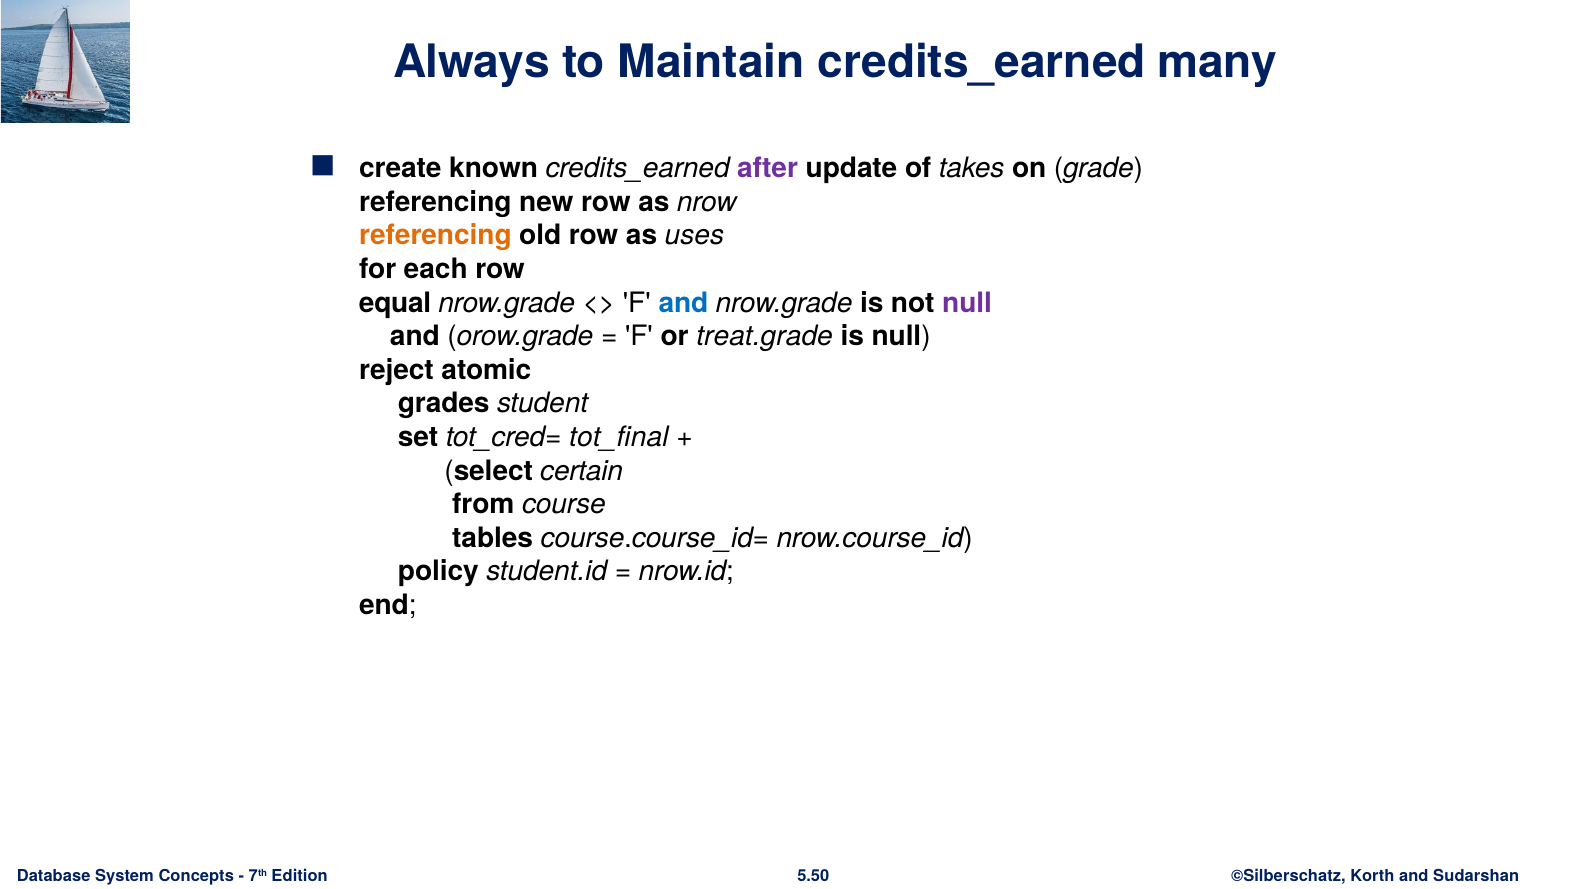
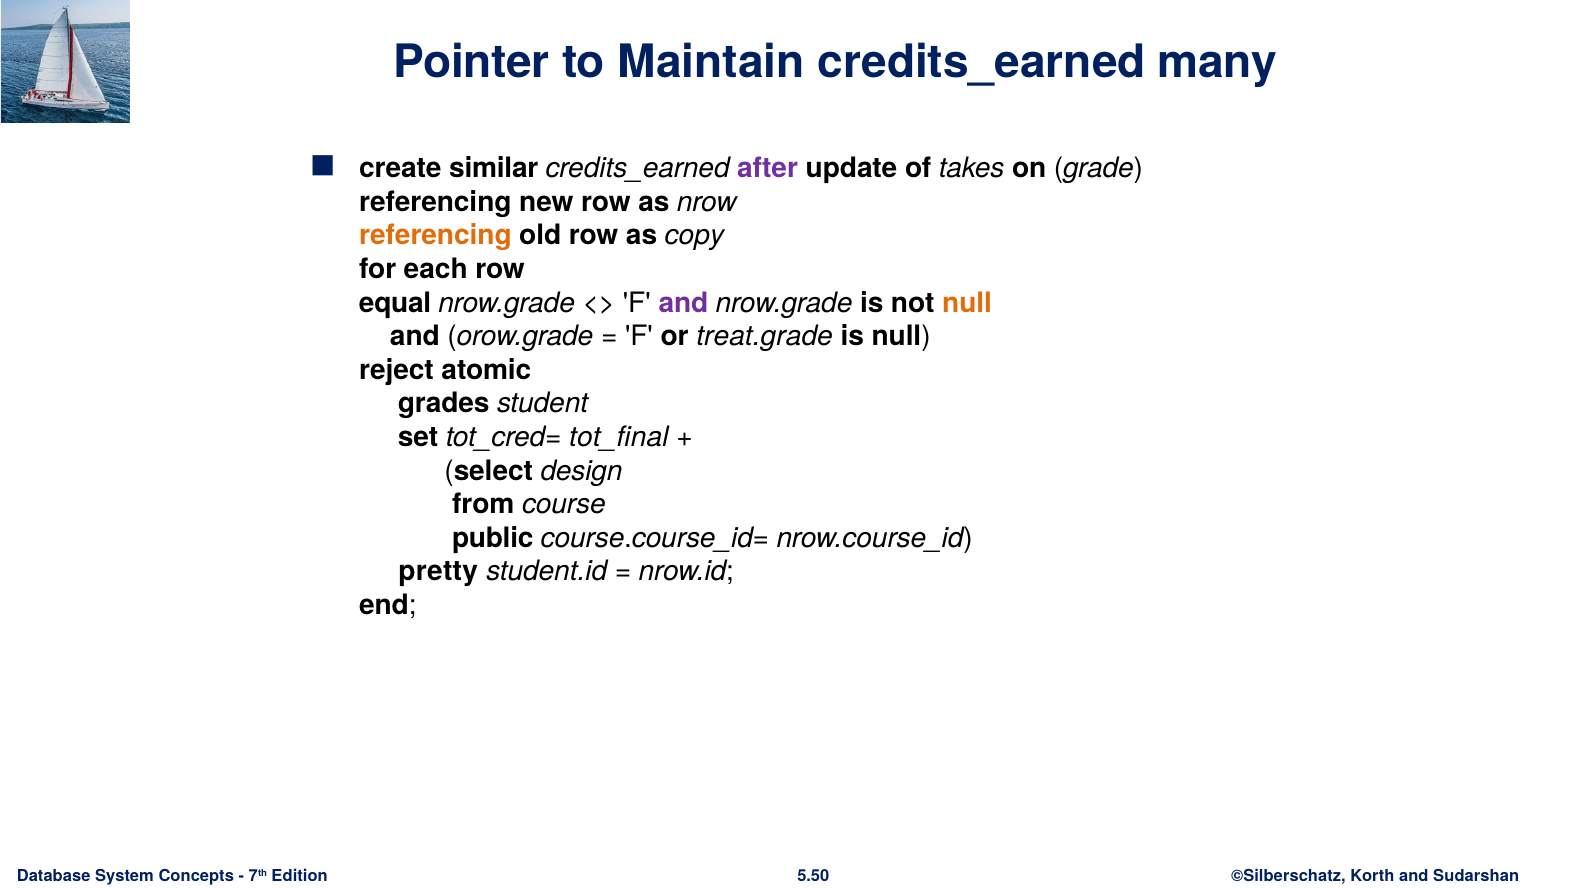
Always: Always -> Pointer (471, 62)
known: known -> similar (494, 168)
uses: uses -> copy (694, 236)
and colour: blue -> purple (683, 303)
null colour: purple -> orange (967, 303)
certain: certain -> design (582, 471)
tables: tables -> public (493, 538)
policy: policy -> pretty (438, 572)
